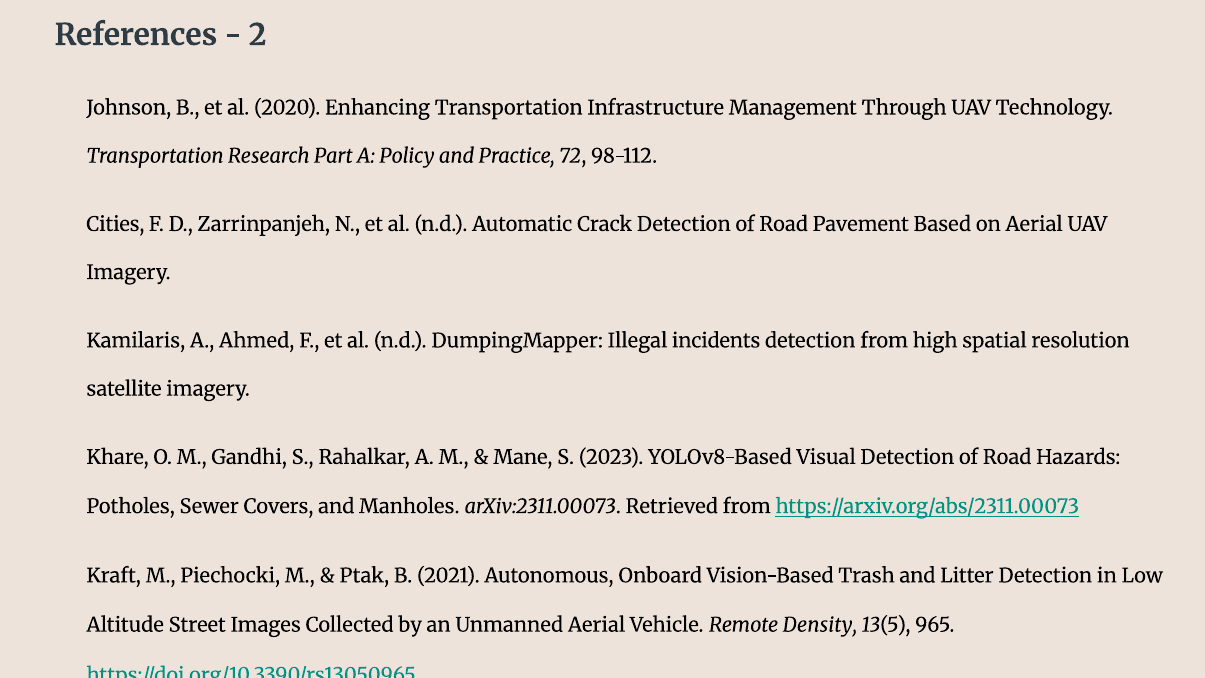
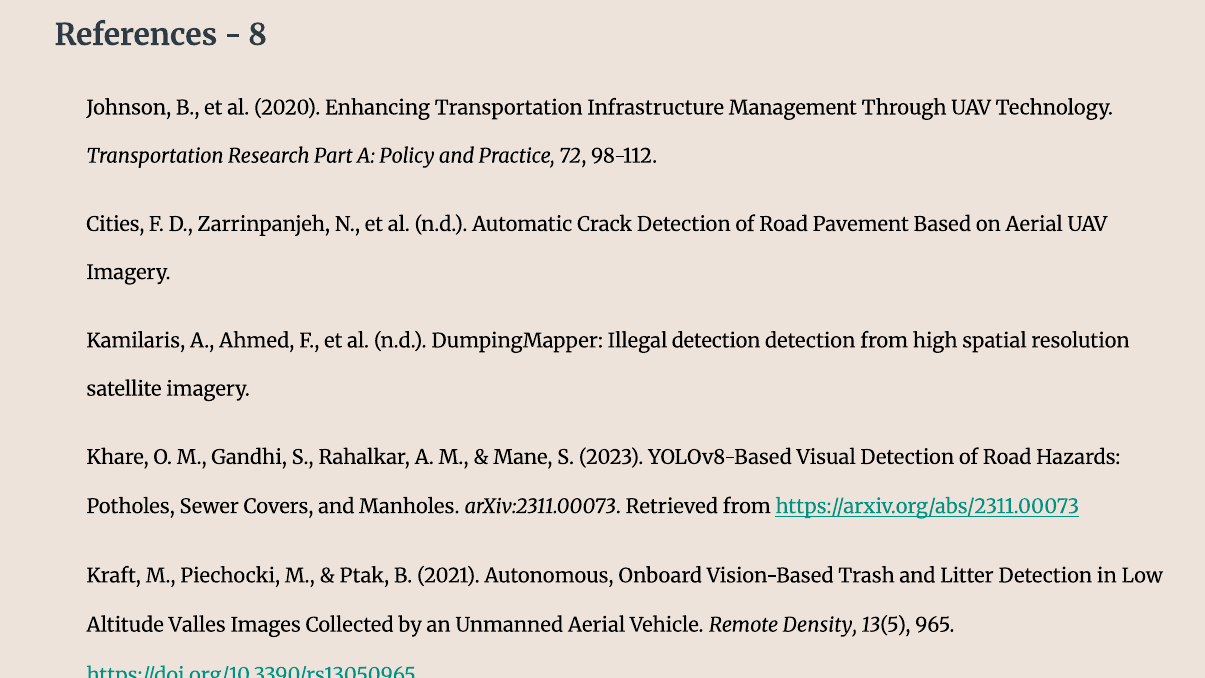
2: 2 -> 8 (258, 35)
Illegal incidents: incidents -> detection (716, 341)
Street: Street -> Valles (197, 625)
